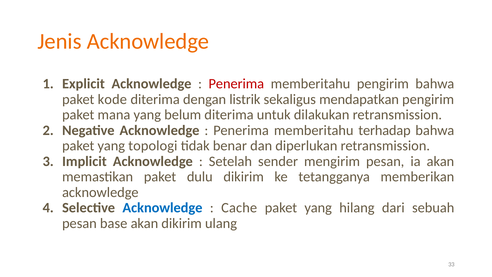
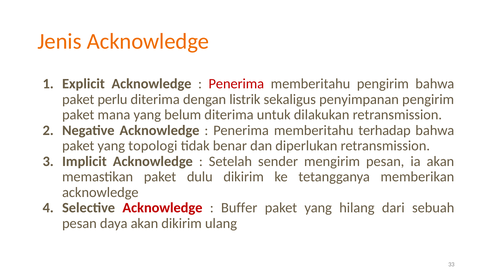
kode: kode -> perlu (112, 99)
mendapatkan: mendapatkan -> penyimpanan (359, 99)
Acknowledge colour: blue -> red (162, 208)
Cache: Cache -> Buffer (239, 208)
base: base -> daya (114, 223)
